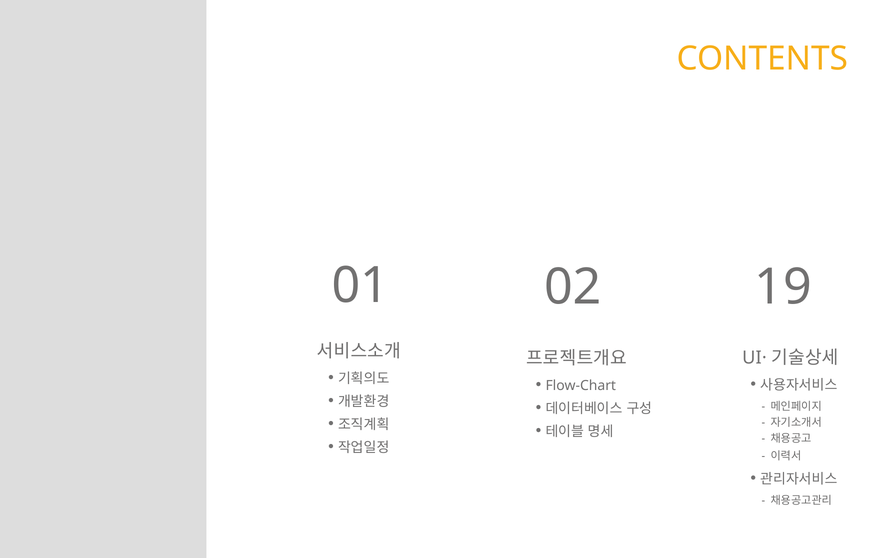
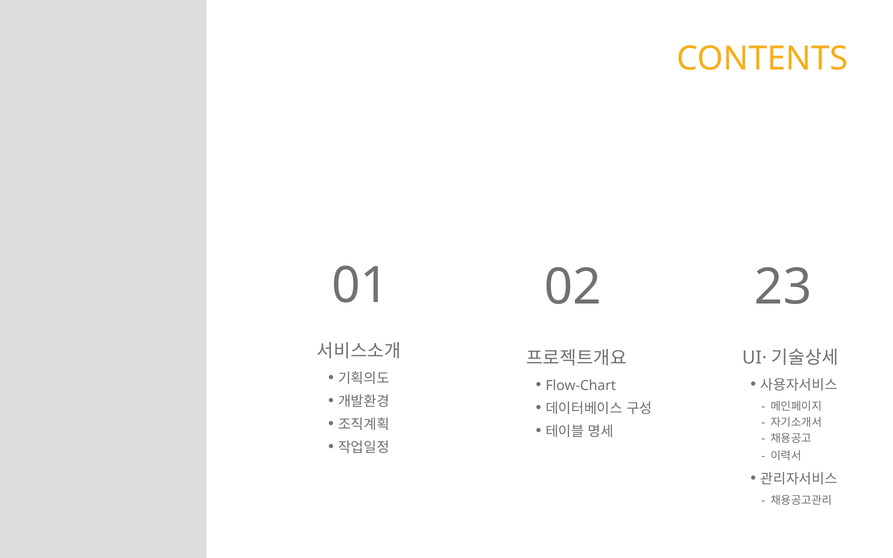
19: 19 -> 23 (783, 287)
